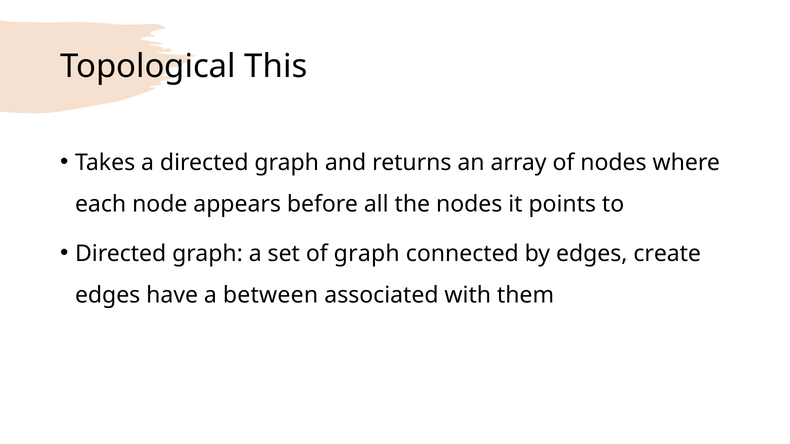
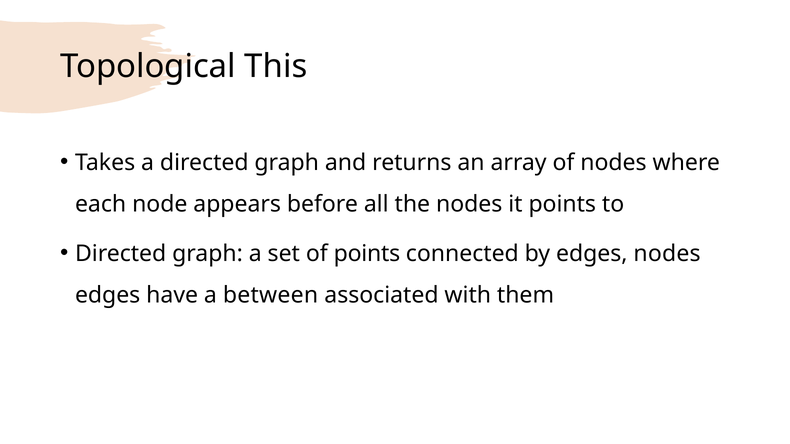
of graph: graph -> points (367, 254)
edges create: create -> nodes (667, 254)
